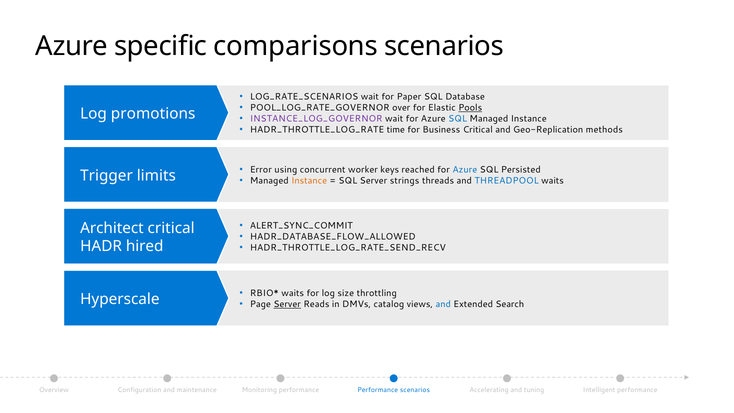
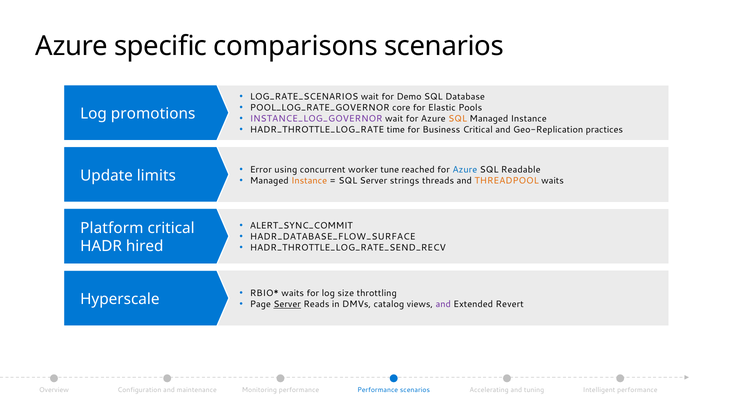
Paper: Paper -> Demo (409, 97)
over: over -> core (401, 108)
Pools underline: present -> none (470, 108)
SQL colour: blue -> orange (458, 119)
methods: methods -> practices (604, 130)
keys: keys -> tune (390, 170)
Persisted: Persisted -> Readable (521, 170)
Trigger: Trigger -> Update (107, 175)
THREADPOOL colour: blue -> orange (507, 181)
Architect: Architect -> Platform (112, 228)
HADR_DATABASE_FLOW_ALLOWED: HADR_DATABASE_FLOW_ALLOWED -> HADR_DATABASE_FLOW_SURFACE (333, 237)
and colour: blue -> purple (443, 304)
Search: Search -> Revert (510, 304)
